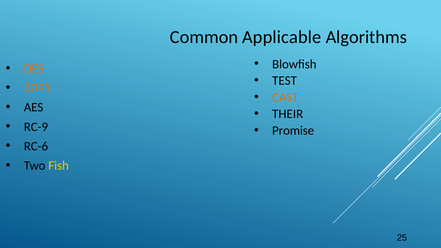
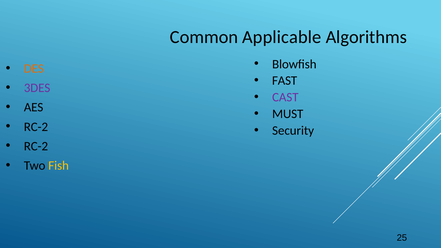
TEST: TEST -> FAST (285, 81)
3DES colour: orange -> purple (37, 88)
CAST colour: orange -> purple (285, 97)
THEIR: THEIR -> MUST (288, 114)
RC-9: RC-9 -> RC-2 (36, 127)
Promise: Promise -> Security (293, 131)
RC-6: RC-6 -> RC-2 (36, 146)
